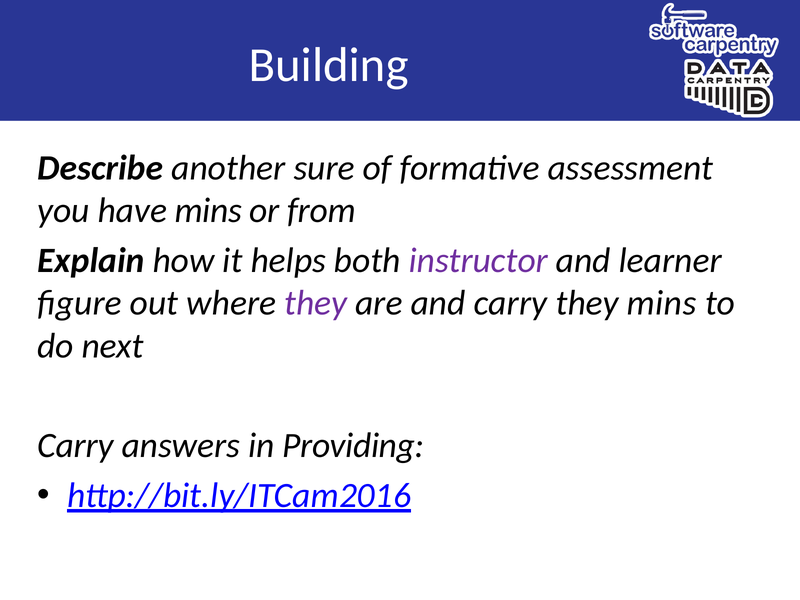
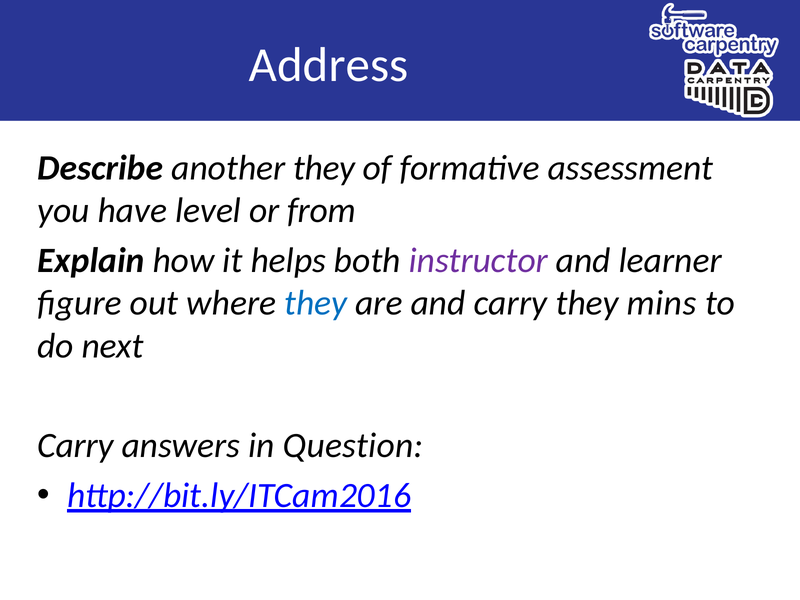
Building: Building -> Address (329, 65)
another sure: sure -> they (324, 168)
have mins: mins -> level (208, 211)
they colour: purple -> blue (316, 303)
Providing: Providing -> Question (353, 445)
